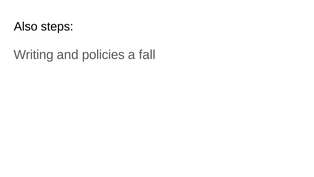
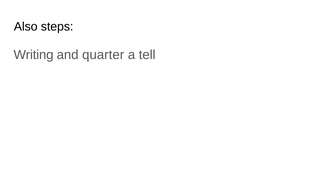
policies: policies -> quarter (103, 55)
fall: fall -> tell (147, 55)
